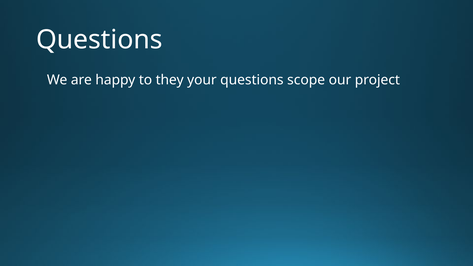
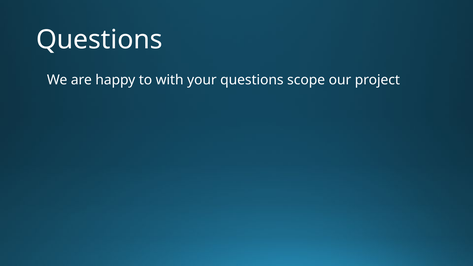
they: they -> with (170, 80)
